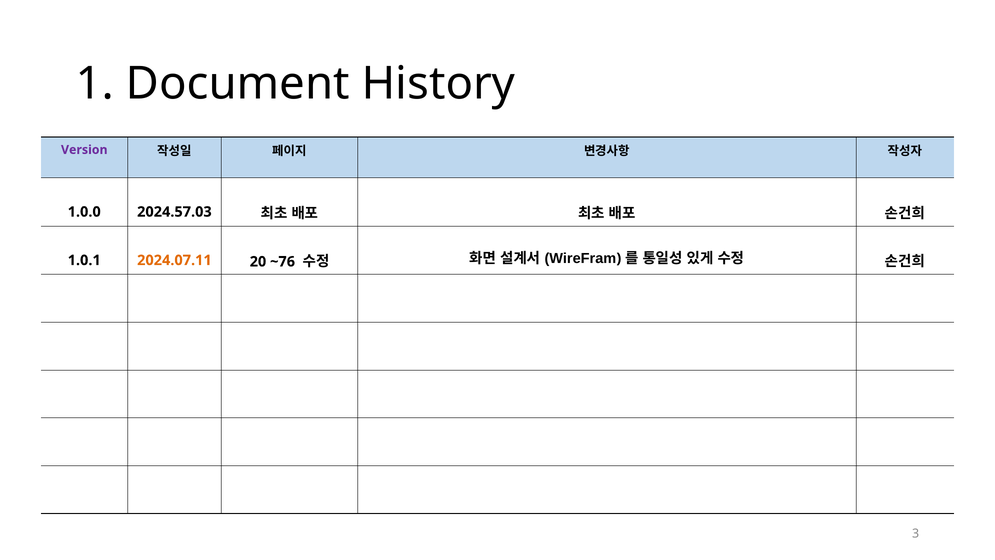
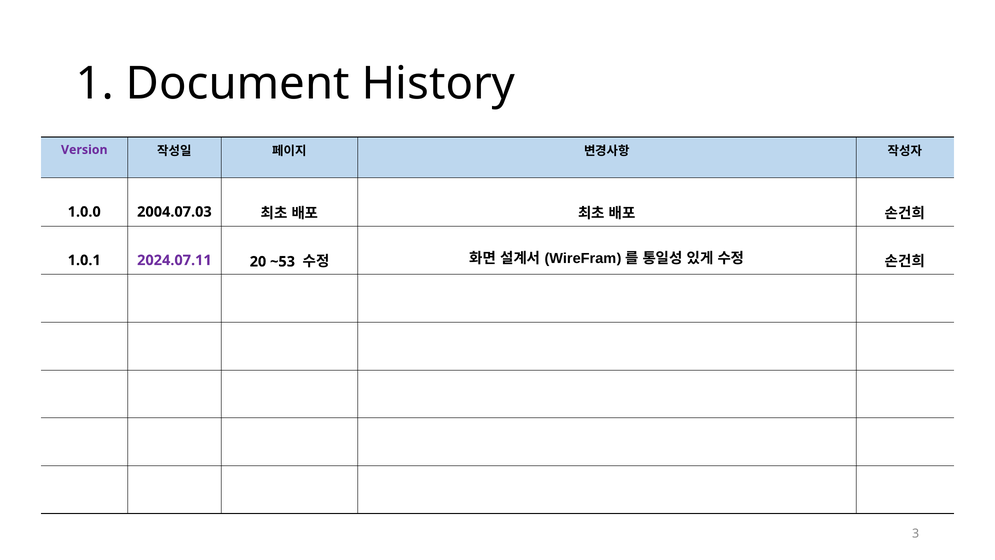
2024.57.03: 2024.57.03 -> 2004.07.03 (174, 212)
2024.07.11 colour: orange -> purple (174, 260)
~76: ~76 -> ~53 (283, 262)
